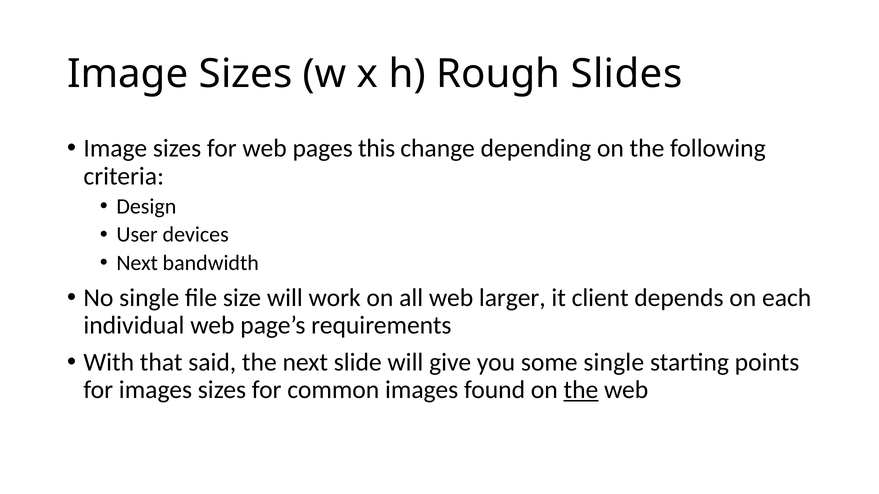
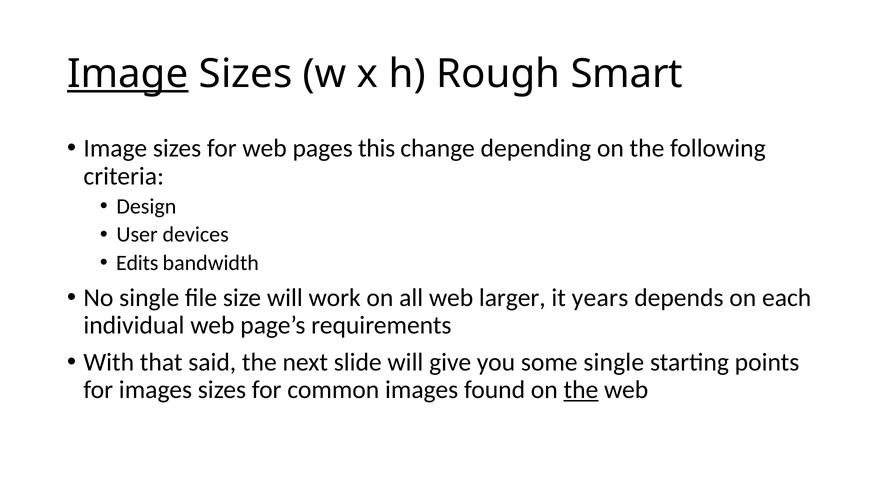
Image underline: none -> present (128, 74)
Slides: Slides -> Smart (627, 74)
Next: Next -> Edits (137, 263)
client: client -> years (600, 298)
